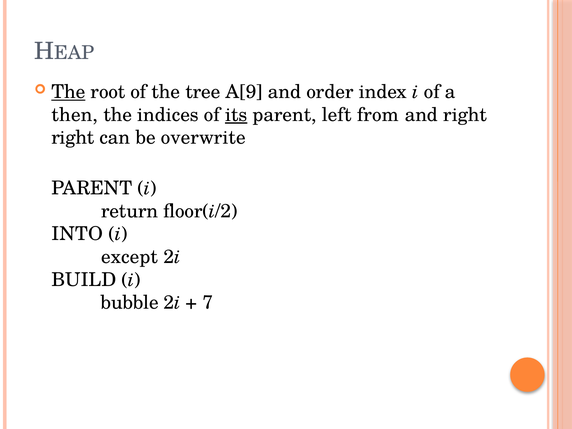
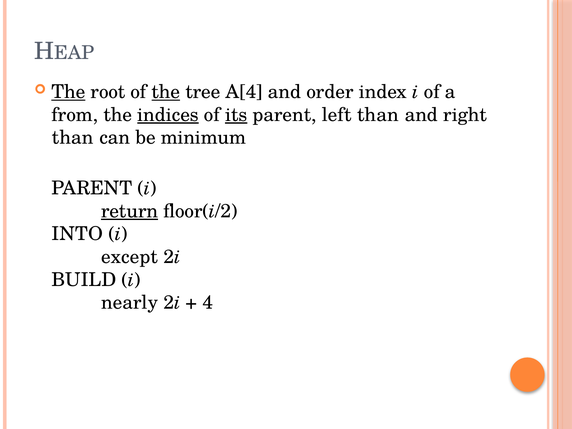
the underline: none -> present (166, 92)
A[9: A[9 -> A[4 (244, 92)
then: then -> from (75, 115)
indices underline: none -> present (168, 115)
left from: from -> than (378, 115)
right: right -> than (73, 138)
overwrite: overwrite -> minimum (203, 138)
return underline: none -> present (130, 211)
bubble: bubble -> nearly (130, 303)
7: 7 -> 4 (208, 303)
